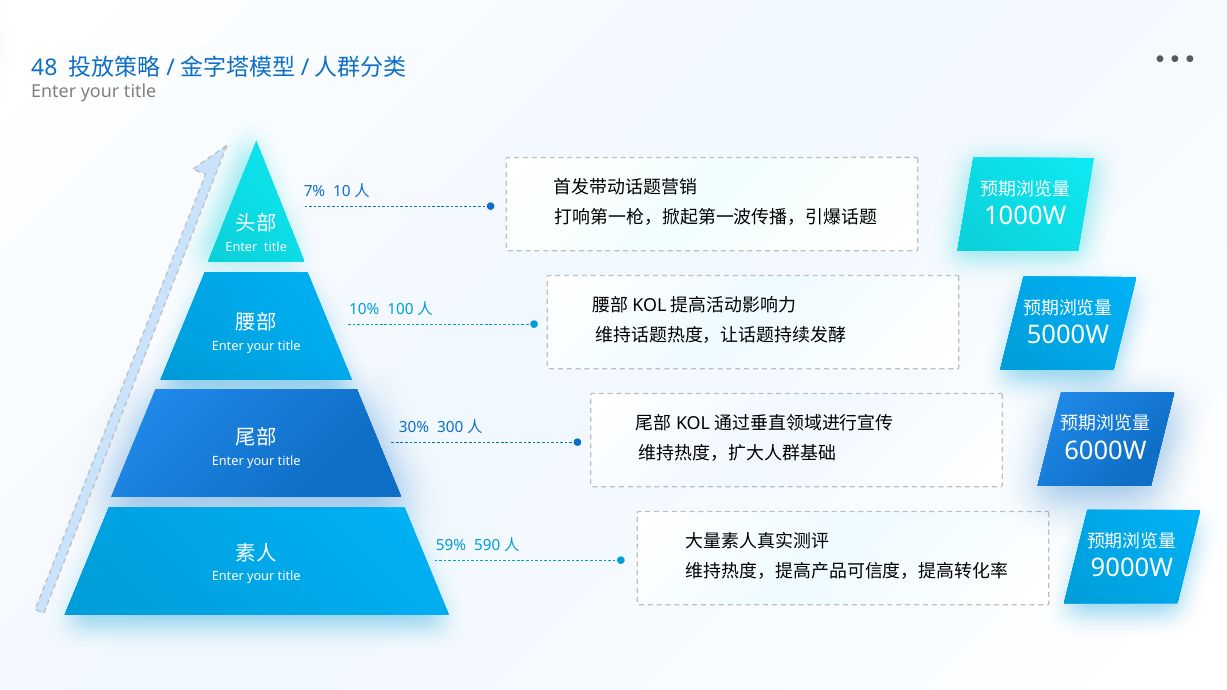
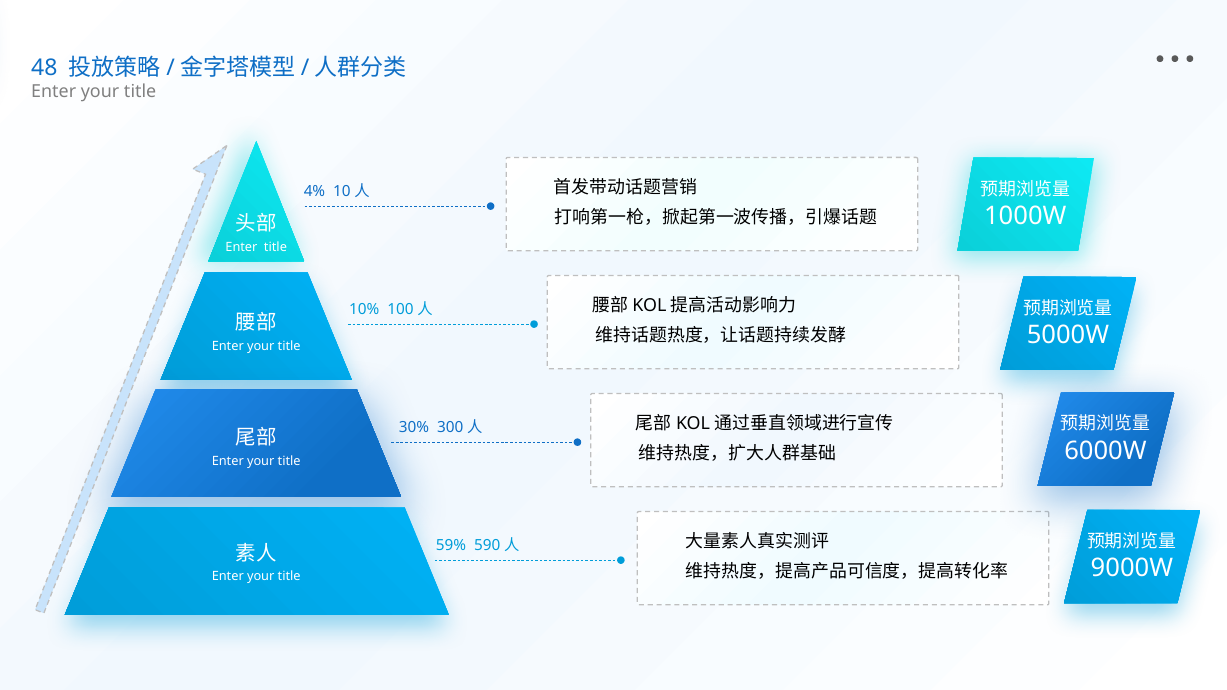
7%: 7% -> 4% (314, 192)
